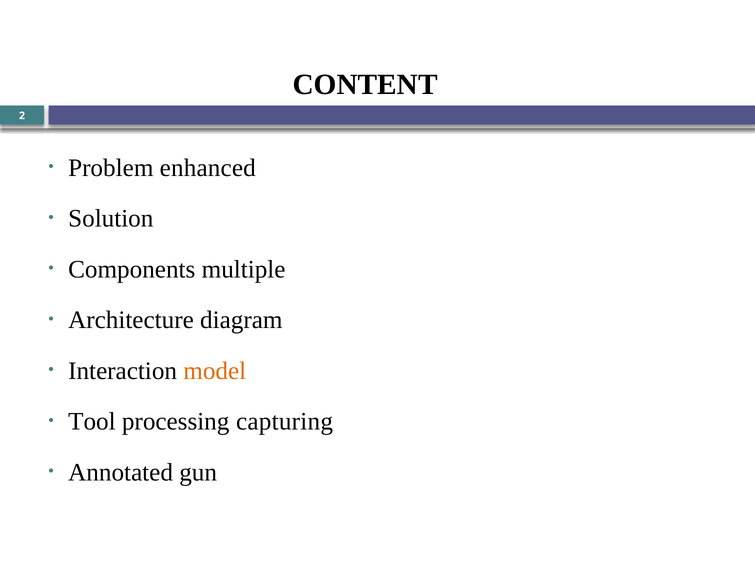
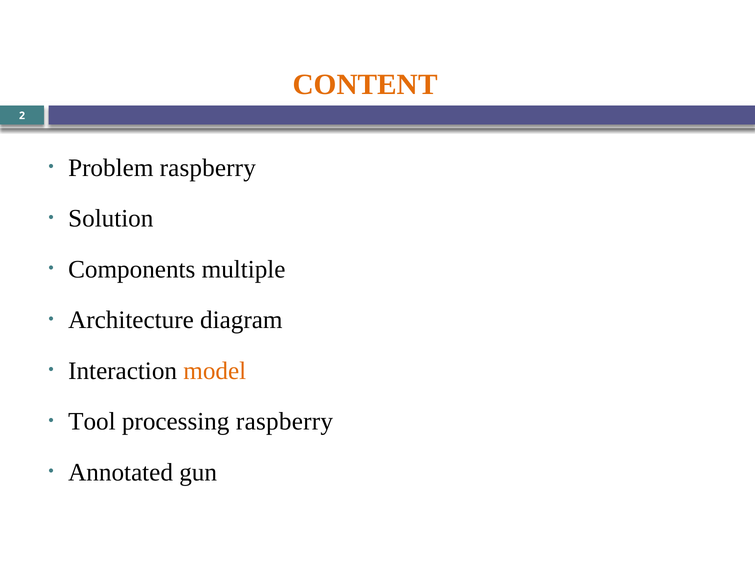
CONTENT colour: black -> orange (365, 85)
Problem enhanced: enhanced -> raspberry (208, 168)
processing capturing: capturing -> raspberry (285, 422)
